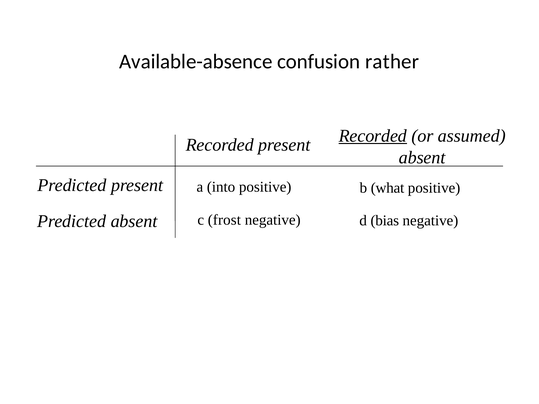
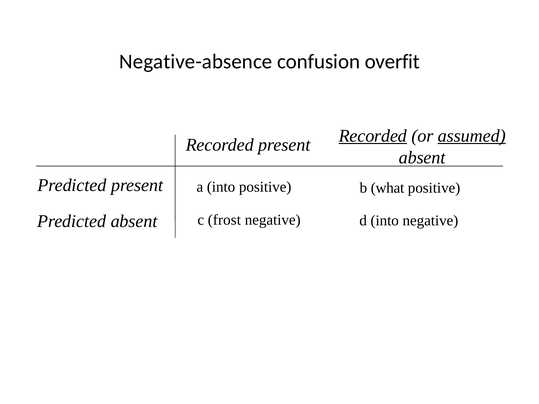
Available-absence: Available-absence -> Negative-absence (196, 62)
rather: rather -> overfit (392, 62)
assumed underline: none -> present (472, 136)
d bias: bias -> into (385, 221)
